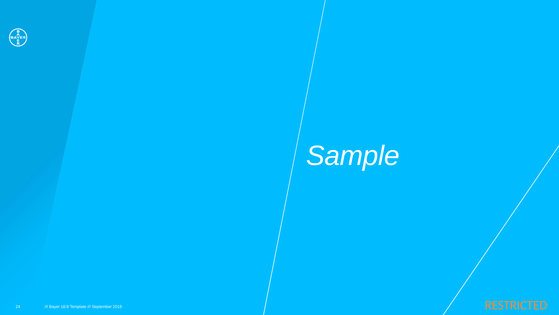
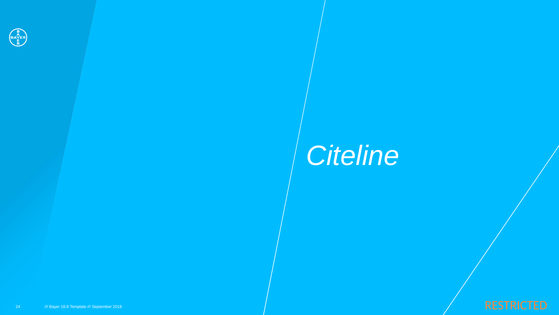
Sample: Sample -> Citeline (353, 156)
